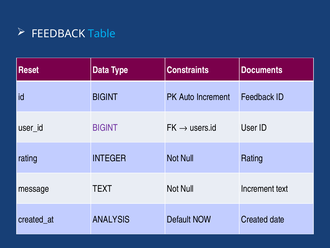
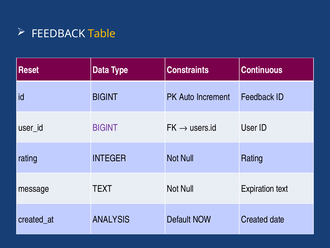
Table colour: light blue -> yellow (102, 34)
Documents: Documents -> Continuous (262, 70)
Null Increment: Increment -> Expiration (258, 189)
